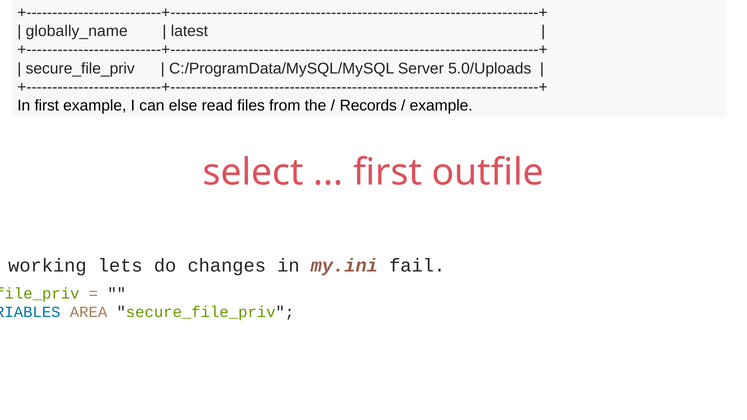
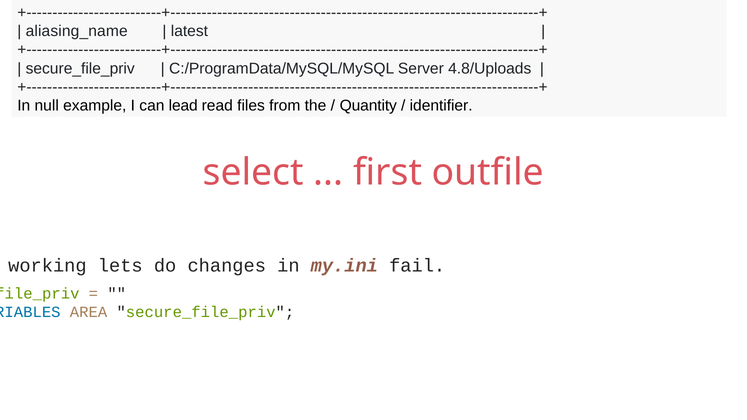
globally_name: globally_name -> aliasing_name (77, 31)
5.0/Uploads: 5.0/Uploads -> 4.8/Uploads (490, 69)
In first: first -> null (47, 106)
else: else -> lead (183, 106)
Records: Records -> Quantity (368, 106)
example: example -> identifier (441, 106)
